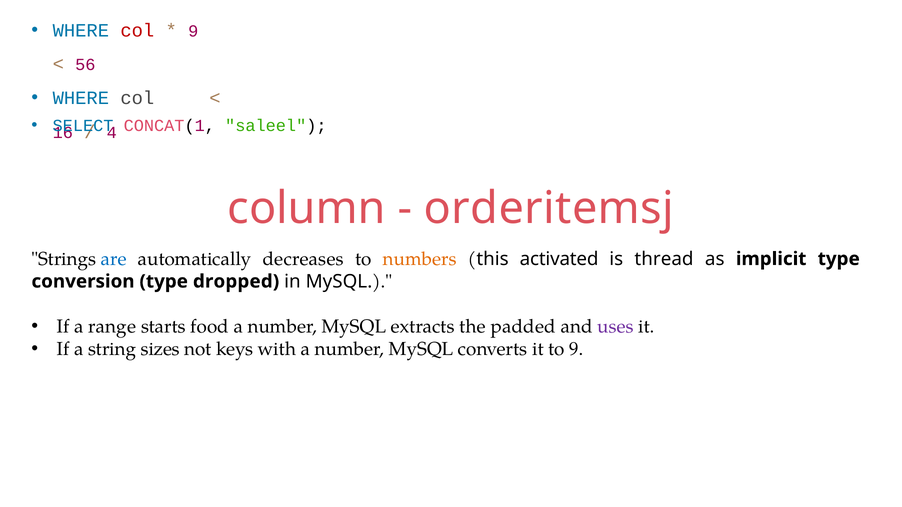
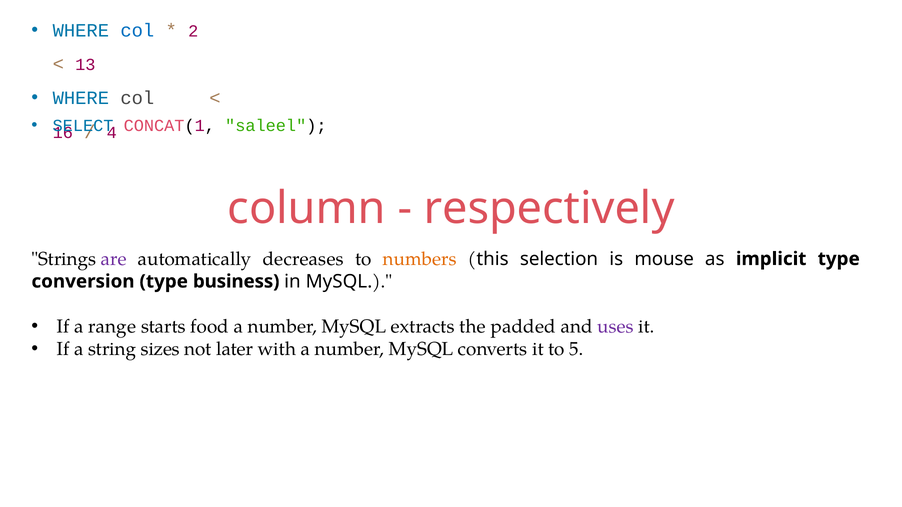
col colour: red -> blue (137, 30)
9: 9 -> 2 (193, 31)
56: 56 -> 13 (85, 65)
orderitemsj: orderitemsj -> respectively (549, 208)
are colour: blue -> purple (114, 259)
activated: activated -> selection (559, 259)
thread: thread -> mouse (664, 259)
dropped: dropped -> business (236, 282)
keys: keys -> later (235, 349)
to 9: 9 -> 5 (576, 349)
